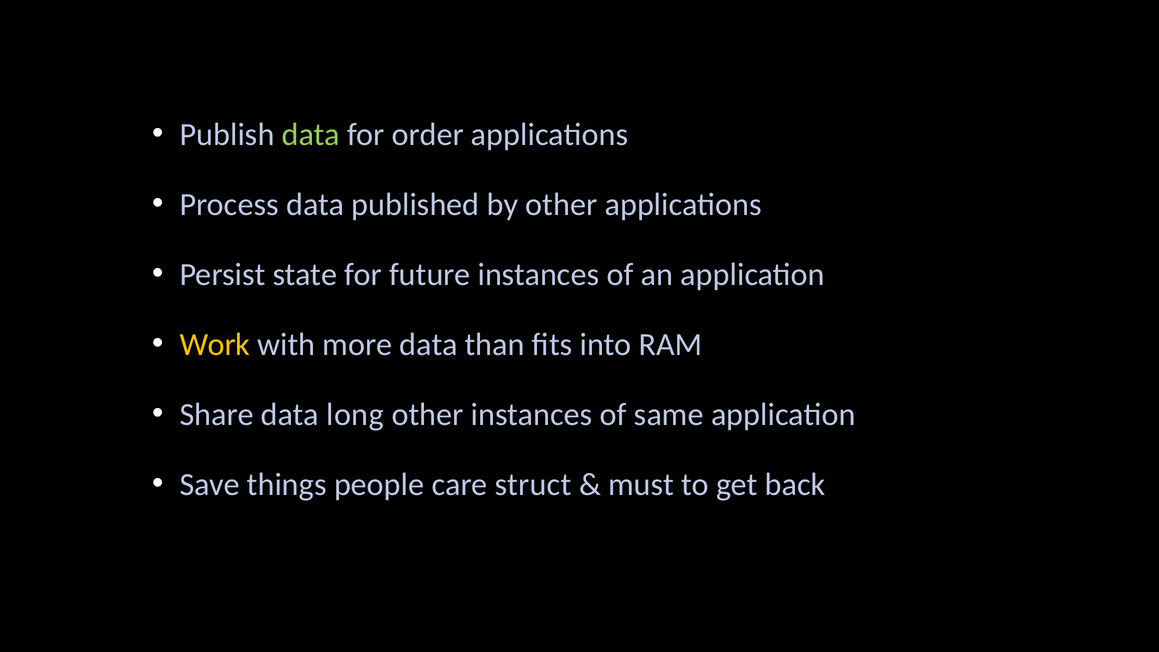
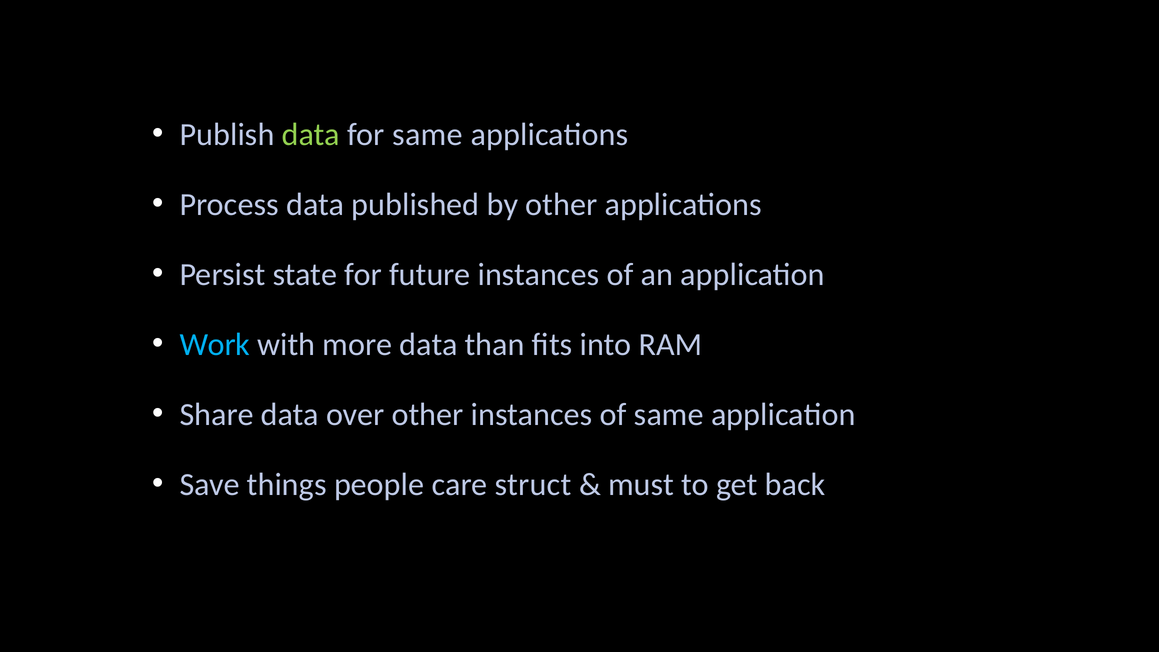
for order: order -> same (428, 134)
Work colour: yellow -> light blue (215, 345)
long: long -> over (355, 415)
